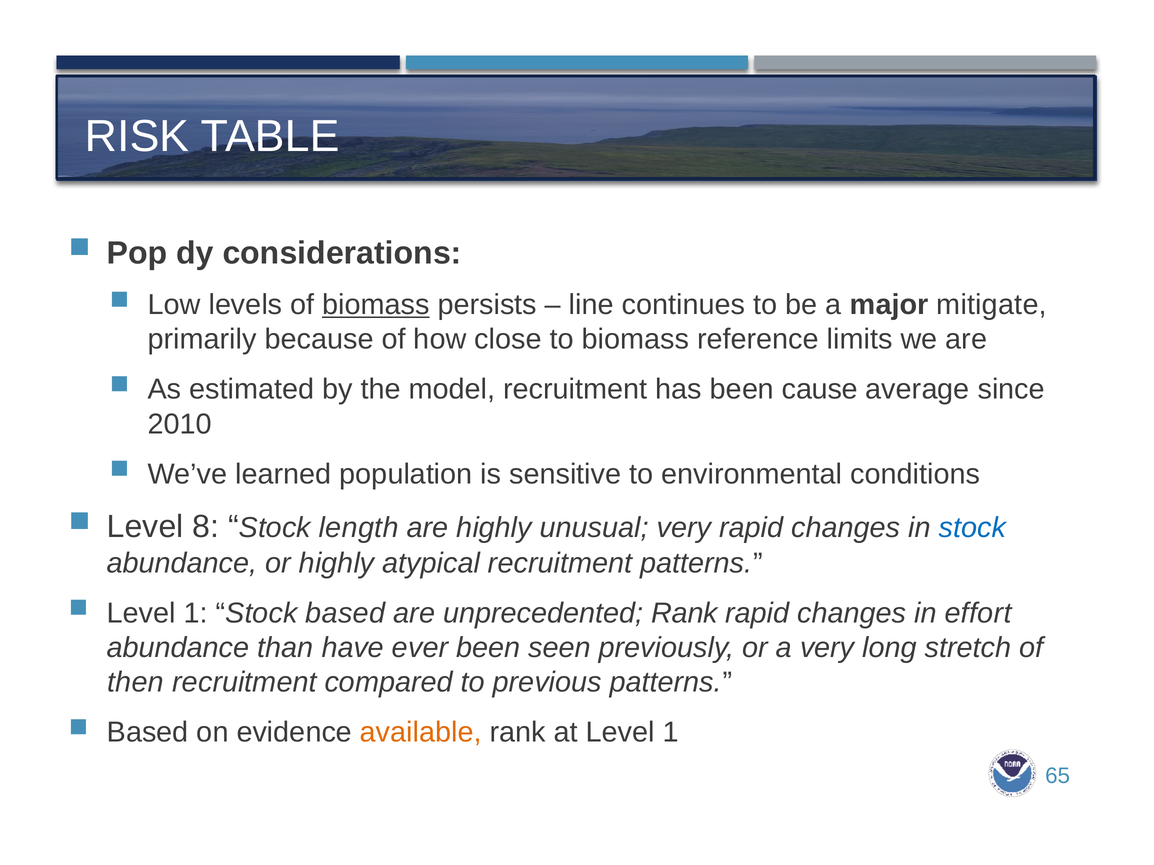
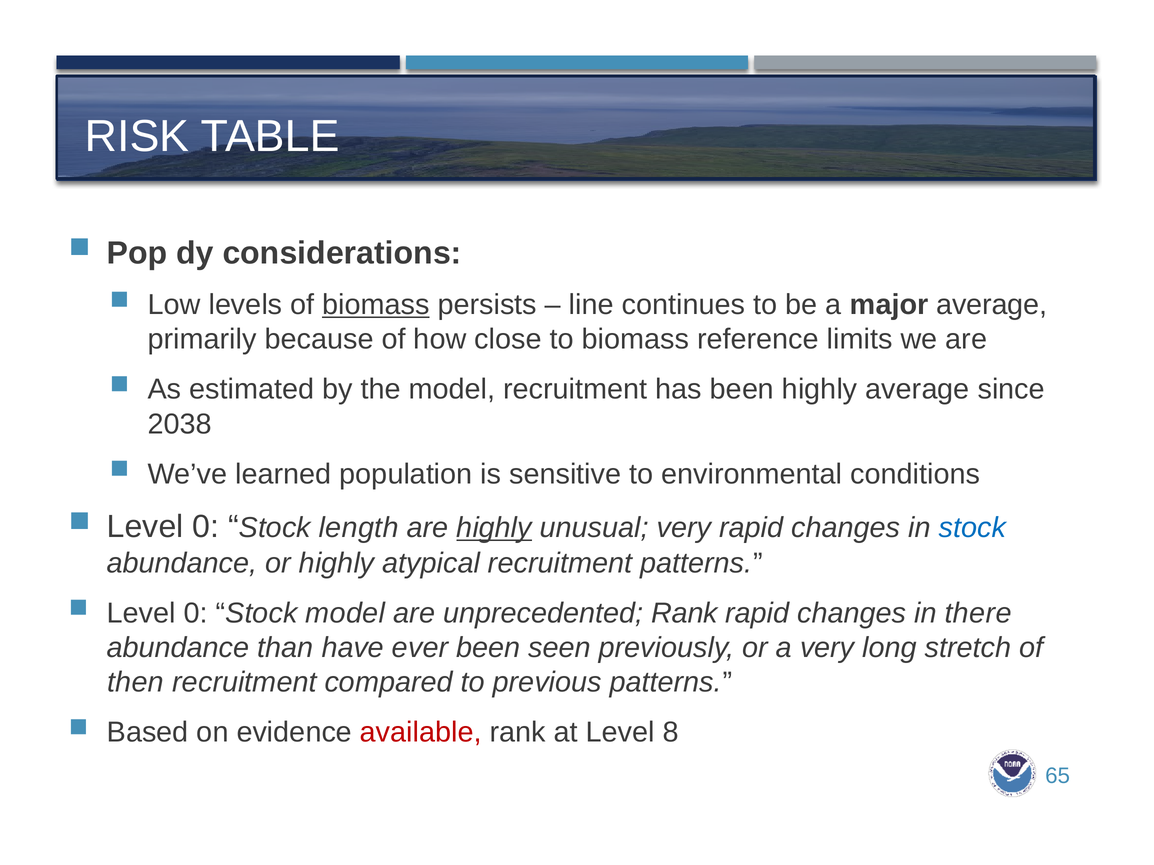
major mitigate: mitigate -> average (992, 305)
been cause: cause -> highly (820, 390)
2010: 2010 -> 2038 (180, 424)
8: 8 -> 0 (206, 527)
highly underline: none -> present (494, 528)
1: 1 -> 0 (196, 614)
Stock based: based -> model (345, 614)
effort: effort -> there (978, 614)
available colour: orange -> red (421, 733)
at Level 1: 1 -> 8 (671, 733)
